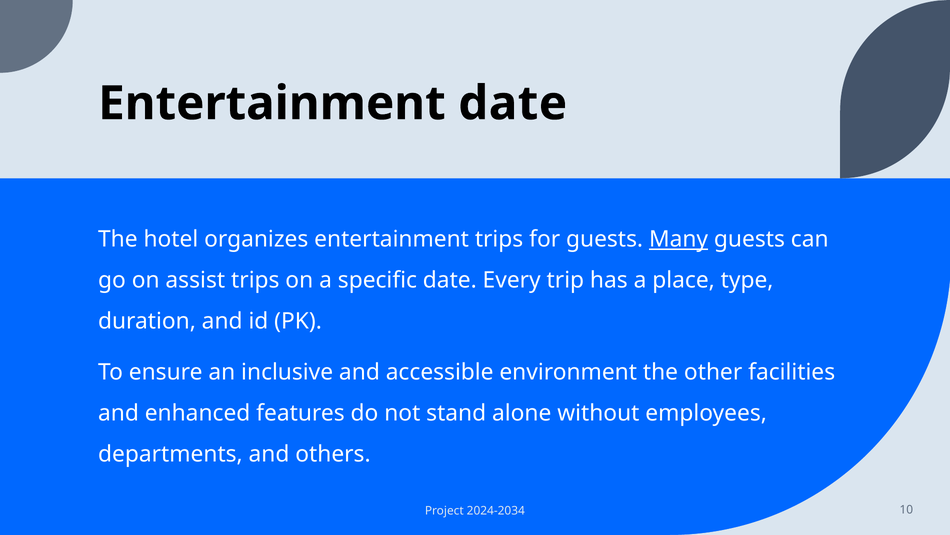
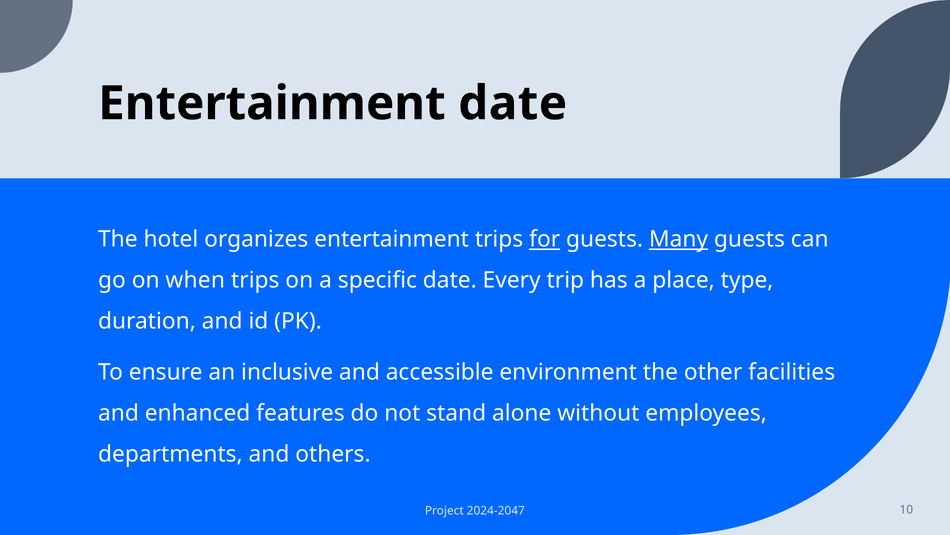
for underline: none -> present (545, 239)
assist: assist -> when (195, 280)
2024-2034: 2024-2034 -> 2024-2047 (496, 510)
